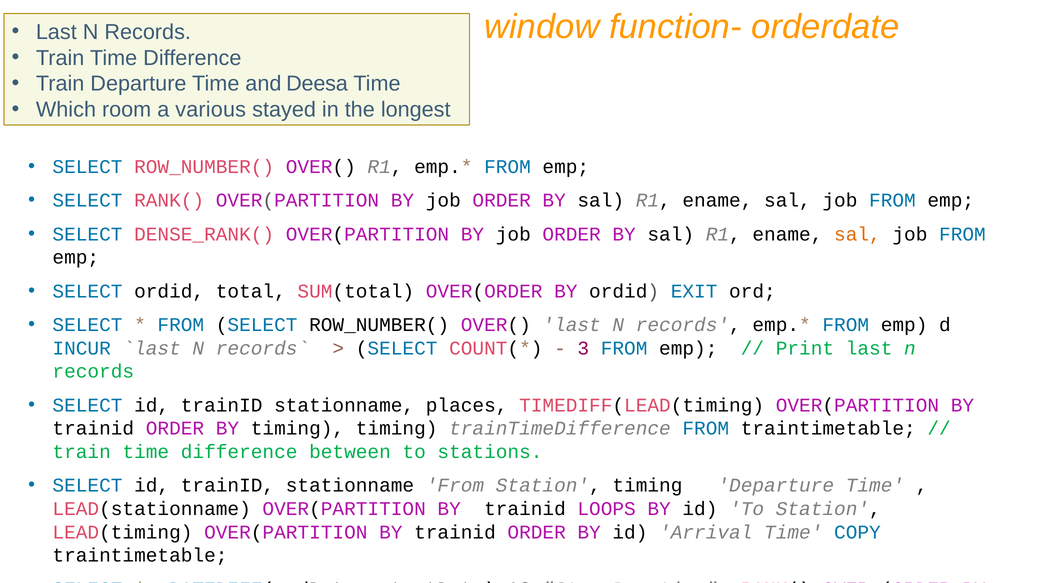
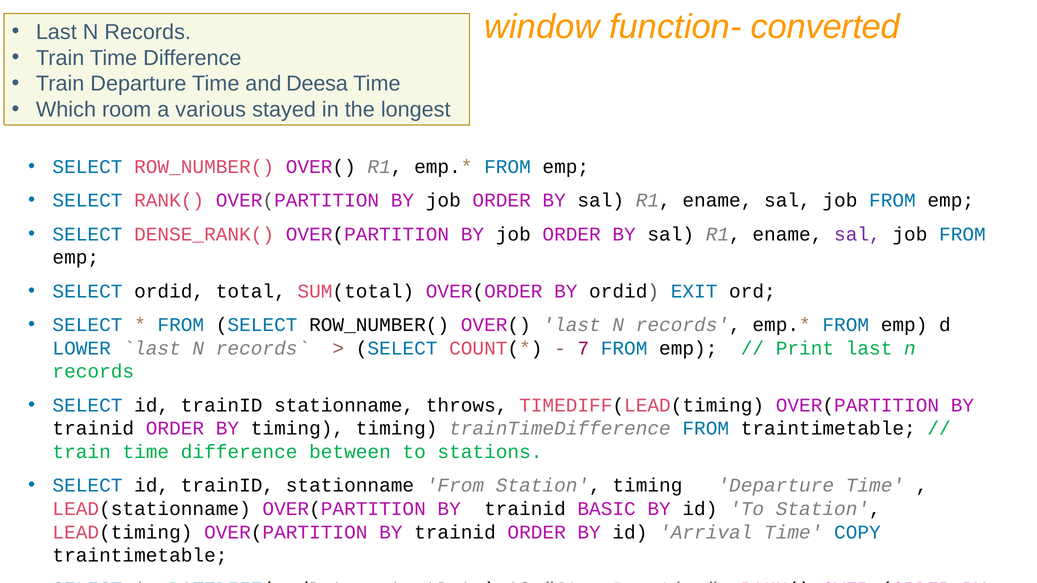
orderdate: orderdate -> converted (825, 27)
sal colour: orange -> purple (857, 234)
INCUR: INCUR -> LOWER (82, 348)
3: 3 -> 7 (583, 348)
places: places -> throws (467, 405)
LOOPS: LOOPS -> BASIC (607, 509)
